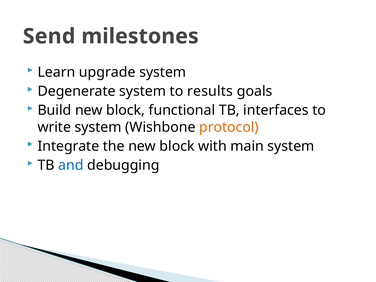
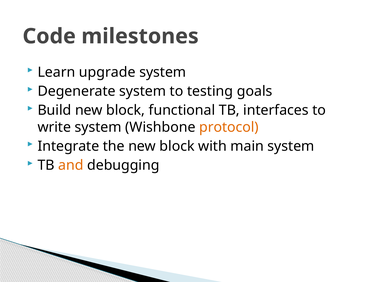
Send: Send -> Code (49, 36)
results: results -> testing (210, 91)
and colour: blue -> orange (71, 165)
